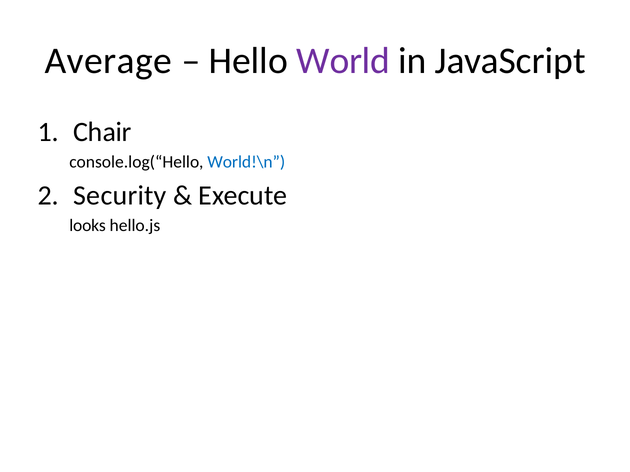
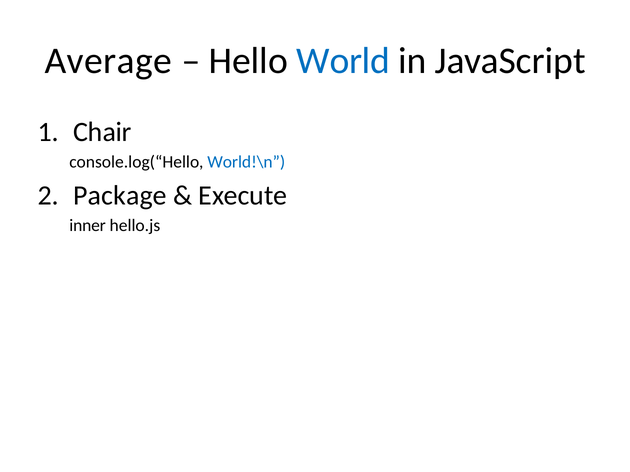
World colour: purple -> blue (343, 61)
Security: Security -> Package (120, 196)
looks: looks -> inner (88, 226)
